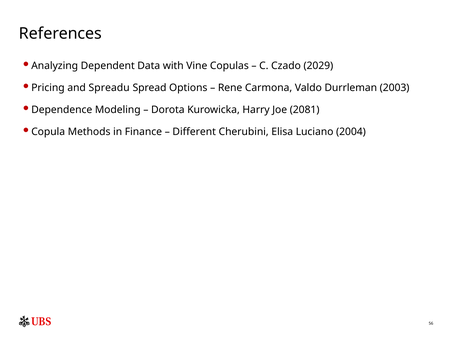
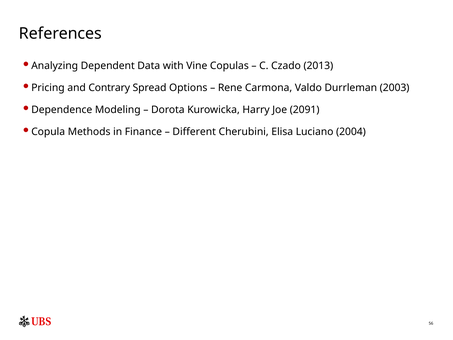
2029: 2029 -> 2013 (318, 66)
Spreadu: Spreadu -> Contrary (109, 88)
2081: 2081 -> 2091 (305, 110)
